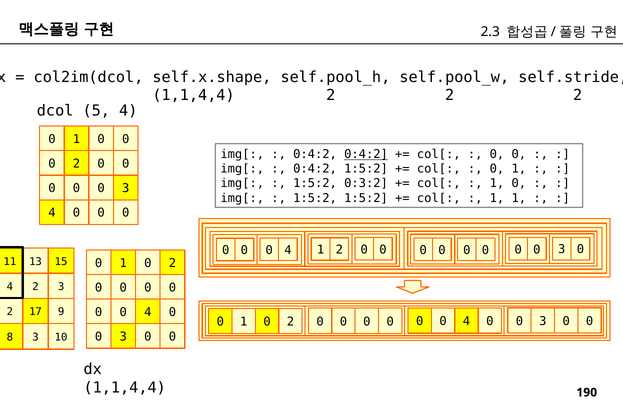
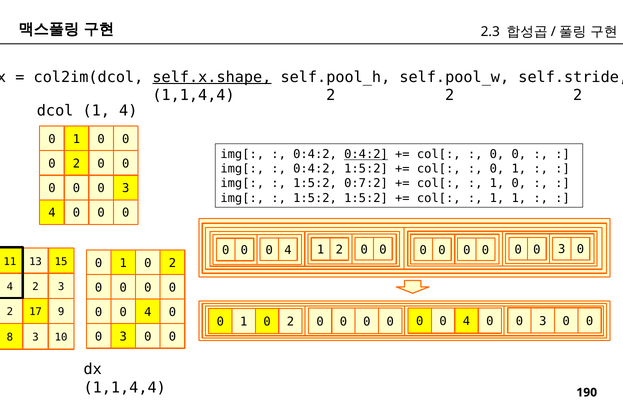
self.x.shape underline: none -> present (212, 77)
dcol 5: 5 -> 1 (96, 111)
0:3:2: 0:3:2 -> 0:7:2 (366, 184)
